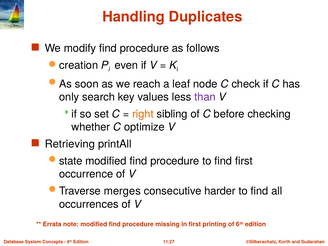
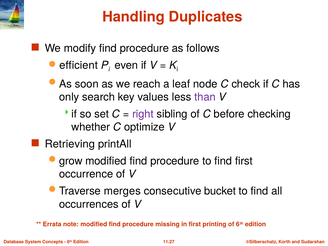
creation: creation -> efficient (79, 65)
right colour: orange -> purple (143, 114)
state: state -> grow (71, 161)
harder: harder -> bucket (220, 191)
